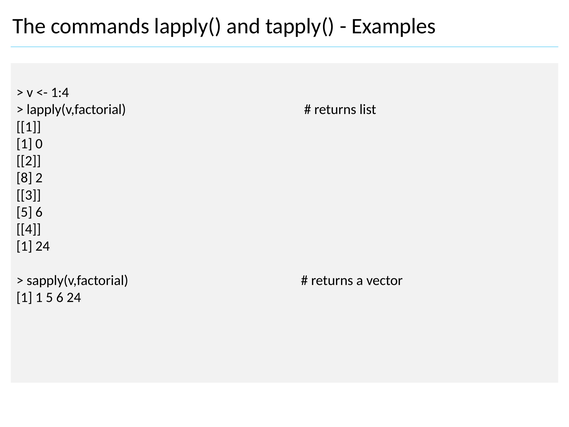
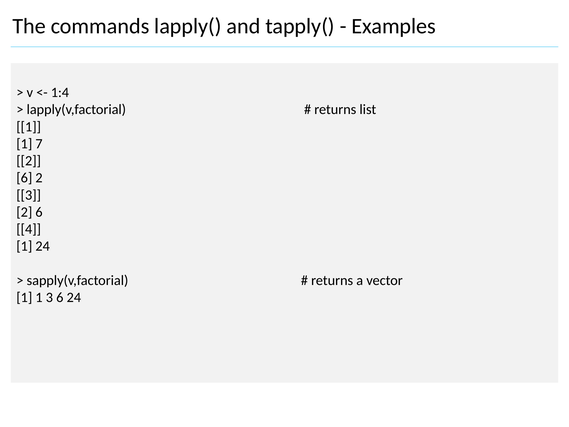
0: 0 -> 7 (39, 144)
8: 8 -> 6 (24, 178)
5: 5 -> 2 (24, 212)
1 5: 5 -> 3 (49, 297)
